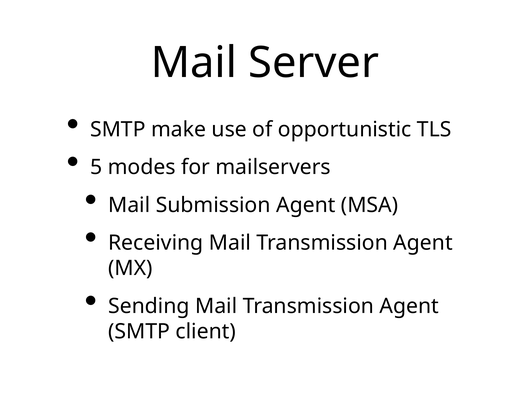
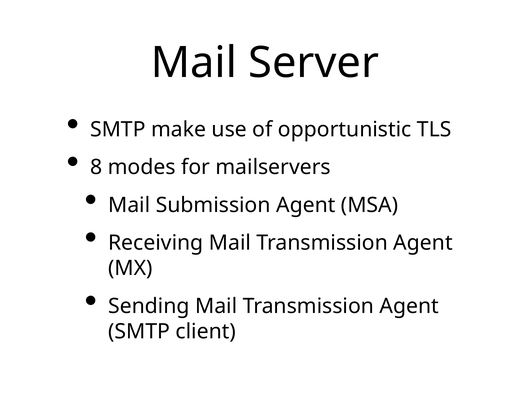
5: 5 -> 8 (96, 167)
